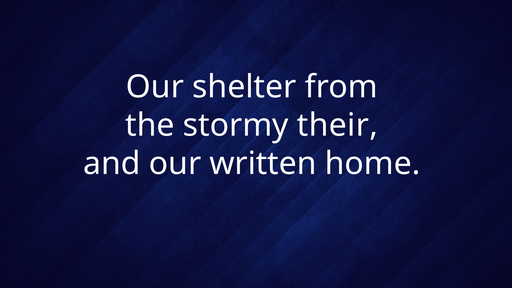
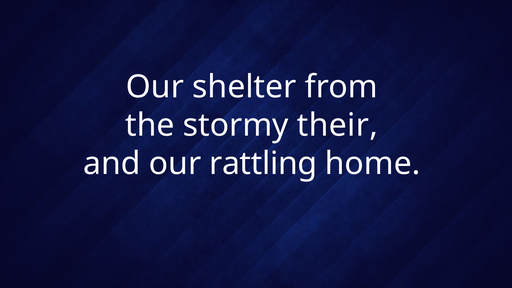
written: written -> rattling (263, 164)
